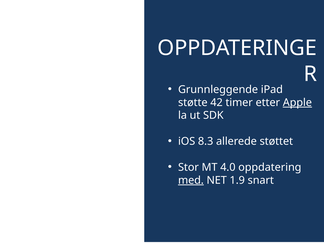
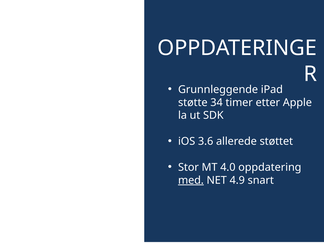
42: 42 -> 34 (217, 102)
Apple underline: present -> none (297, 102)
8.3: 8.3 -> 3.6 (206, 141)
1.9: 1.9 -> 4.9 (237, 180)
